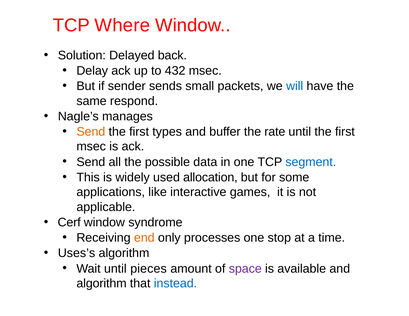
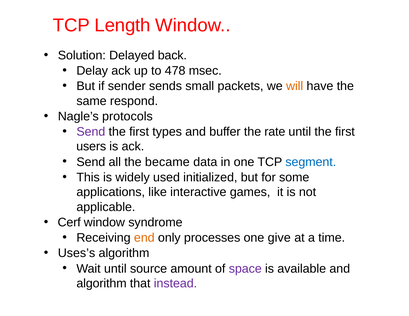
Where: Where -> Length (123, 25)
432: 432 -> 478 (175, 71)
will colour: blue -> orange (295, 86)
manages: manages -> protocols (127, 116)
Send colour: orange -> purple (91, 132)
msec: msec -> users (91, 147)
possible: possible -> became (167, 162)
allocation: allocation -> initialized (210, 177)
stop: stop -> give (279, 238)
pieces: pieces -> source (149, 269)
instead colour: blue -> purple (175, 283)
